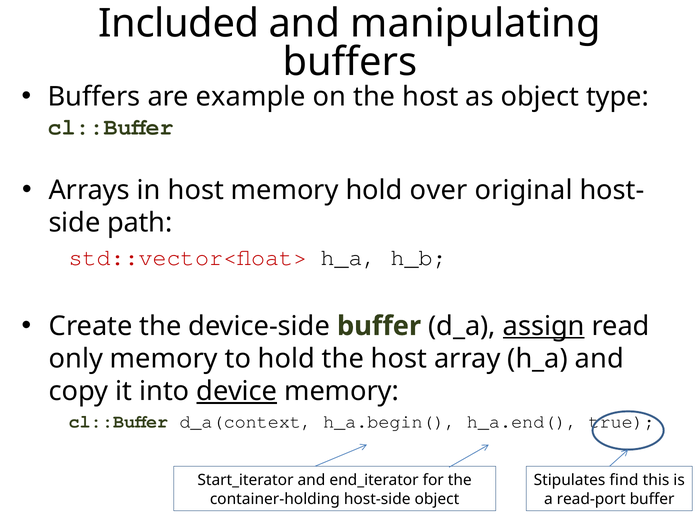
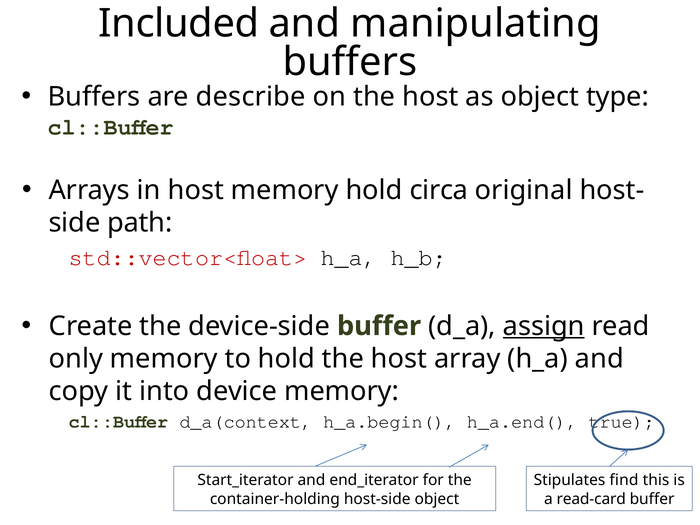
example: example -> describe (251, 97)
over: over -> circa (439, 190)
device underline: present -> none (237, 391)
read-port: read-port -> read-card (591, 499)
